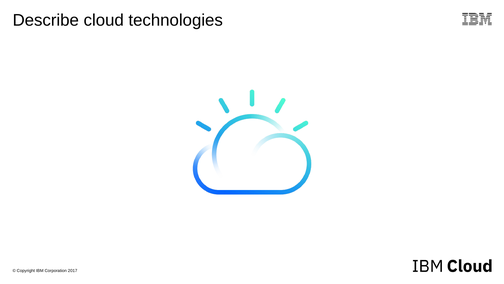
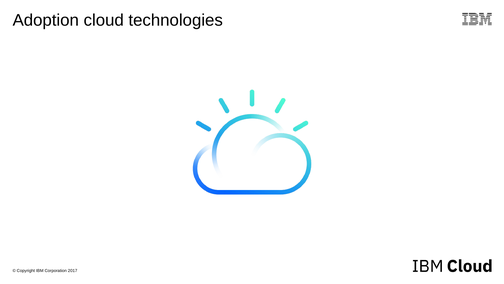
Describe: Describe -> Adoption (46, 20)
